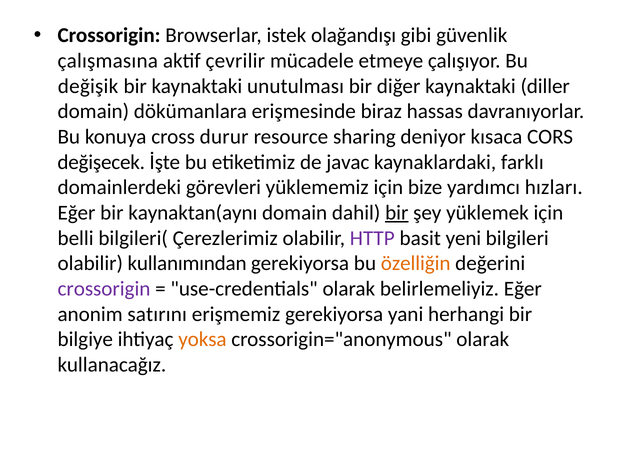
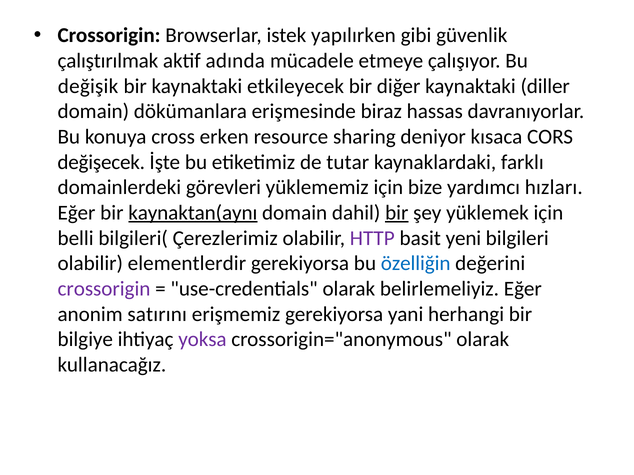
olağandışı: olağandışı -> yapılırken (353, 35)
çalışmasına: çalışmasına -> çalıştırılmak (108, 61)
çevrilir: çevrilir -> adında (235, 61)
unutulması: unutulması -> etkileyecek (296, 86)
durur: durur -> erken (224, 137)
javac: javac -> tutar (348, 162)
kaynaktan(aynı underline: none -> present (193, 213)
kullanımından: kullanımından -> elementlerdir (187, 264)
özelliğin colour: orange -> blue (416, 264)
yoksa colour: orange -> purple (202, 340)
